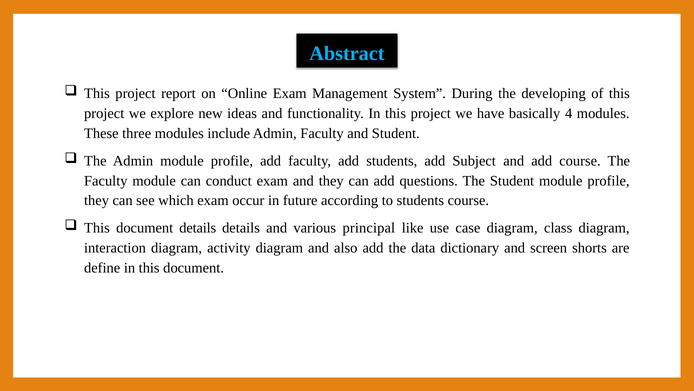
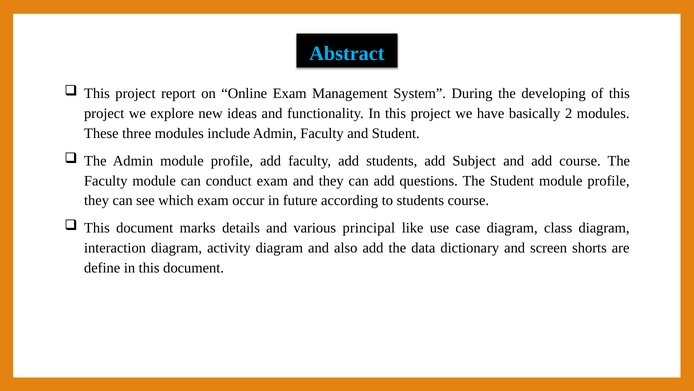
4: 4 -> 2 (569, 113)
document details: details -> marks (198, 228)
